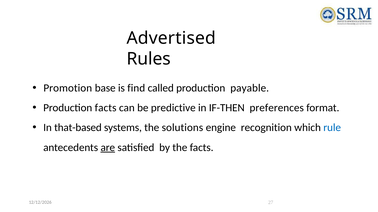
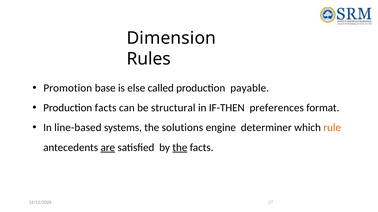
Advertised: Advertised -> Dimension (171, 38)
find: find -> else (136, 88)
predictive: predictive -> structural (173, 108)
that-based: that-based -> line-based (78, 128)
recognition: recognition -> determiner (266, 128)
rule colour: blue -> orange (332, 128)
the underline: none -> present (180, 148)
